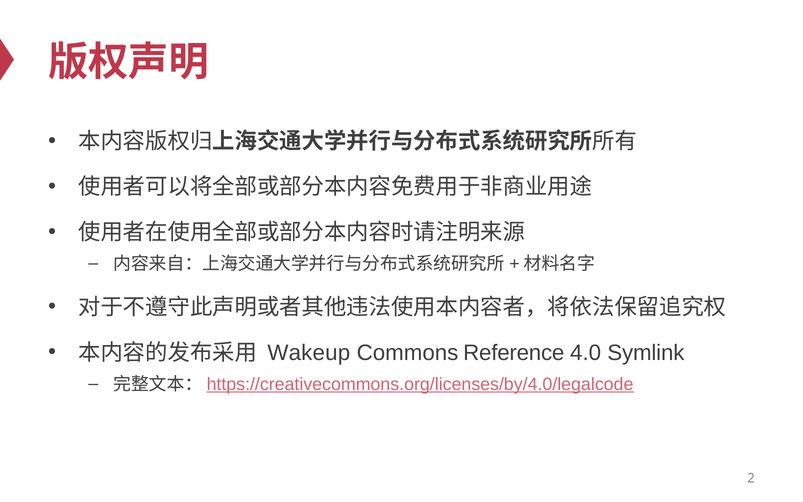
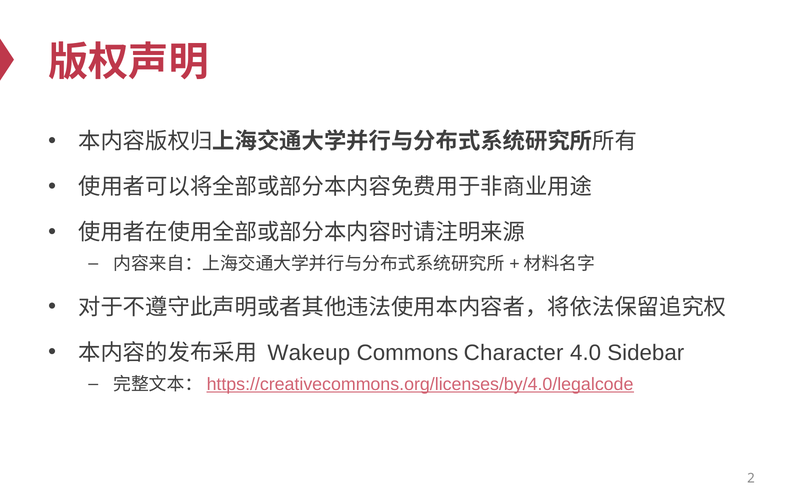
Reference: Reference -> Character (514, 353)
Symlink: Symlink -> Sidebar (646, 353)
